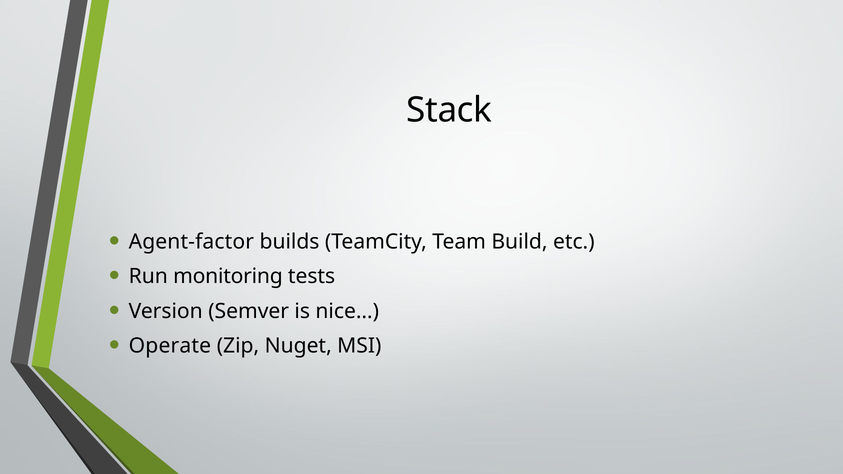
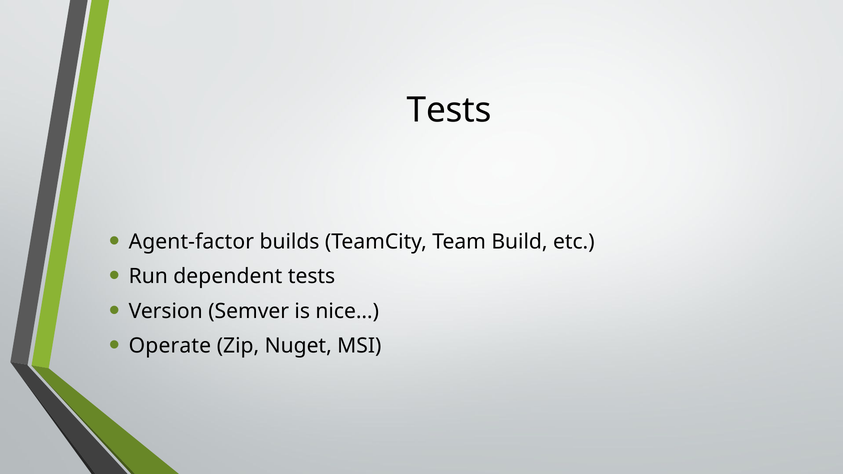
Stack: Stack -> Tests (449, 110)
monitoring: monitoring -> dependent (228, 276)
